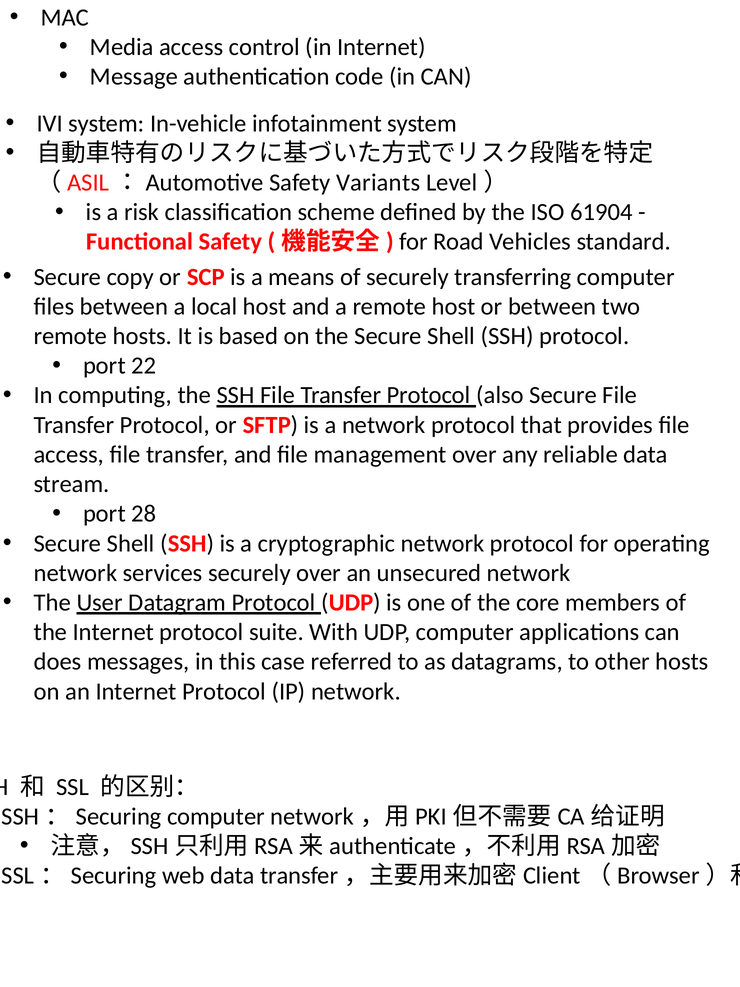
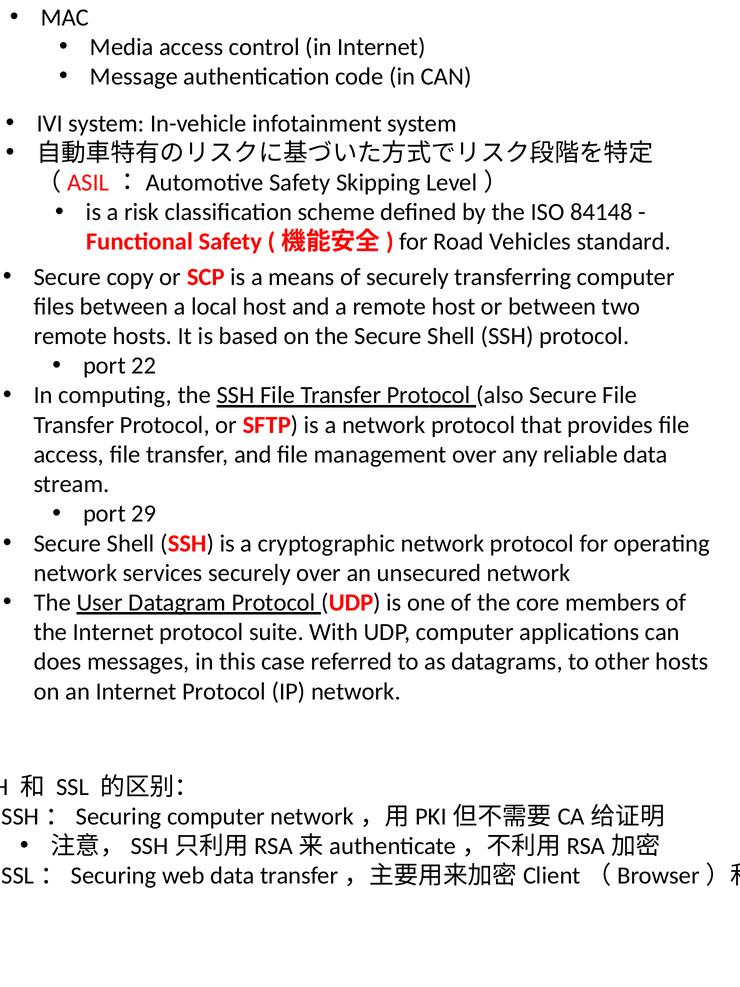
Variants: Variants -> Skipping (378, 183)
61904: 61904 -> 84148 (601, 212)
28: 28 -> 29 (144, 514)
